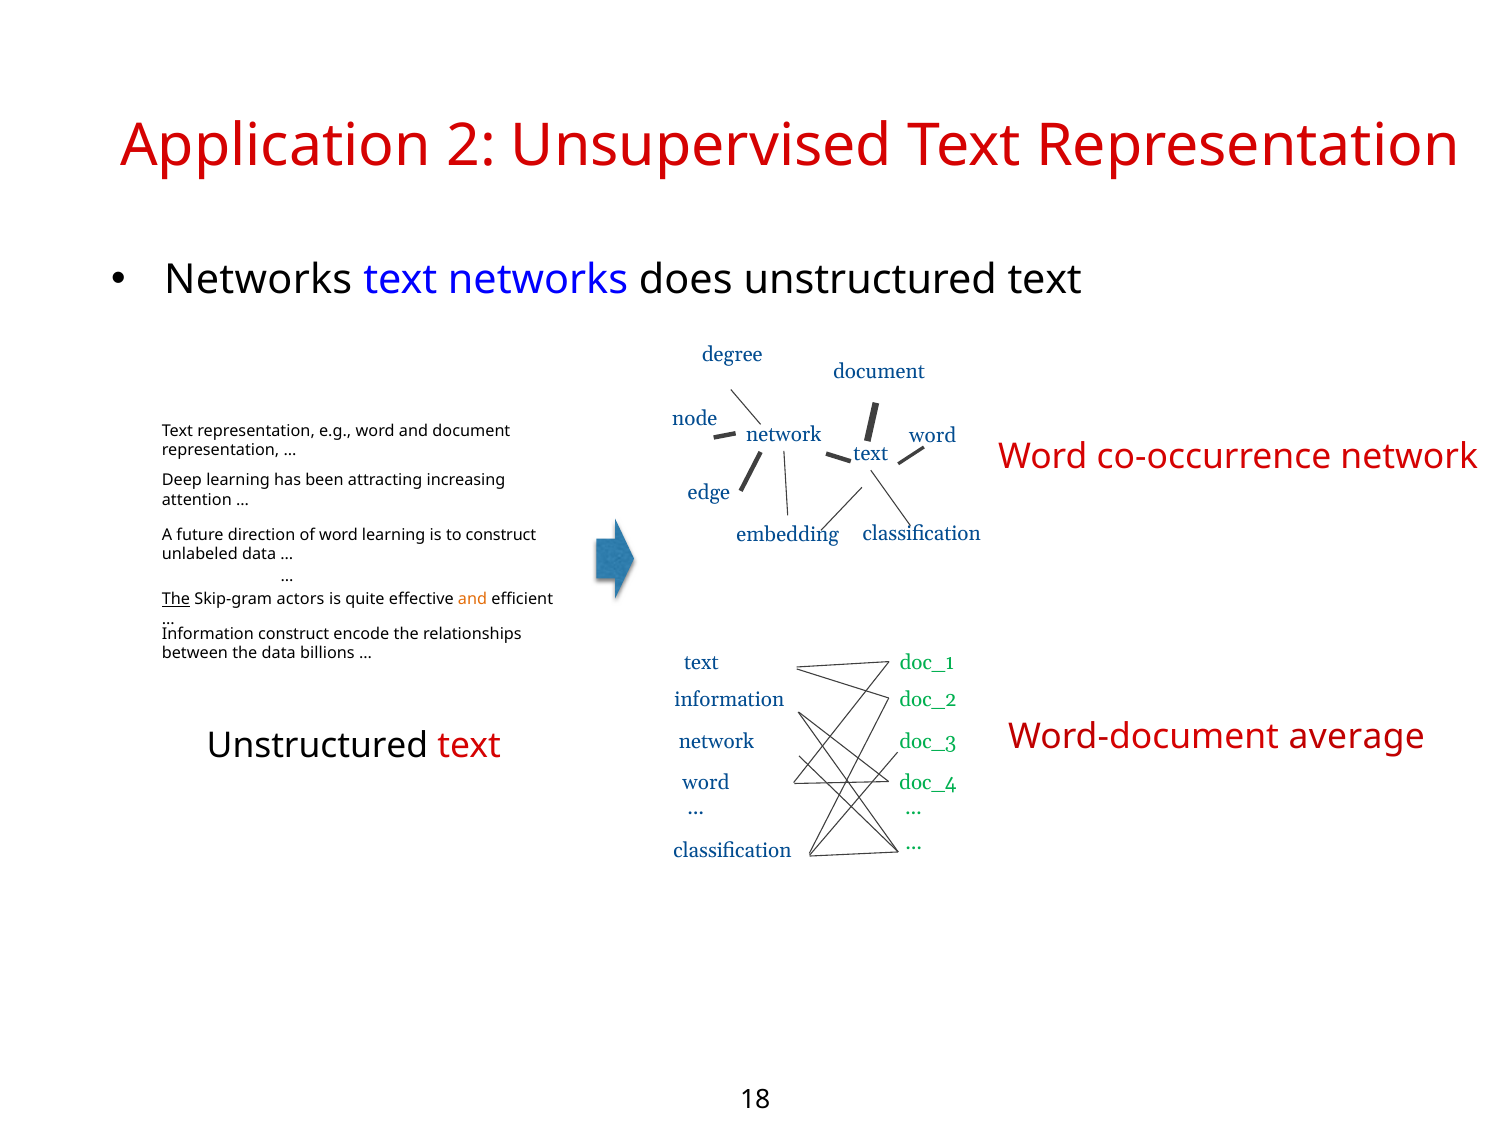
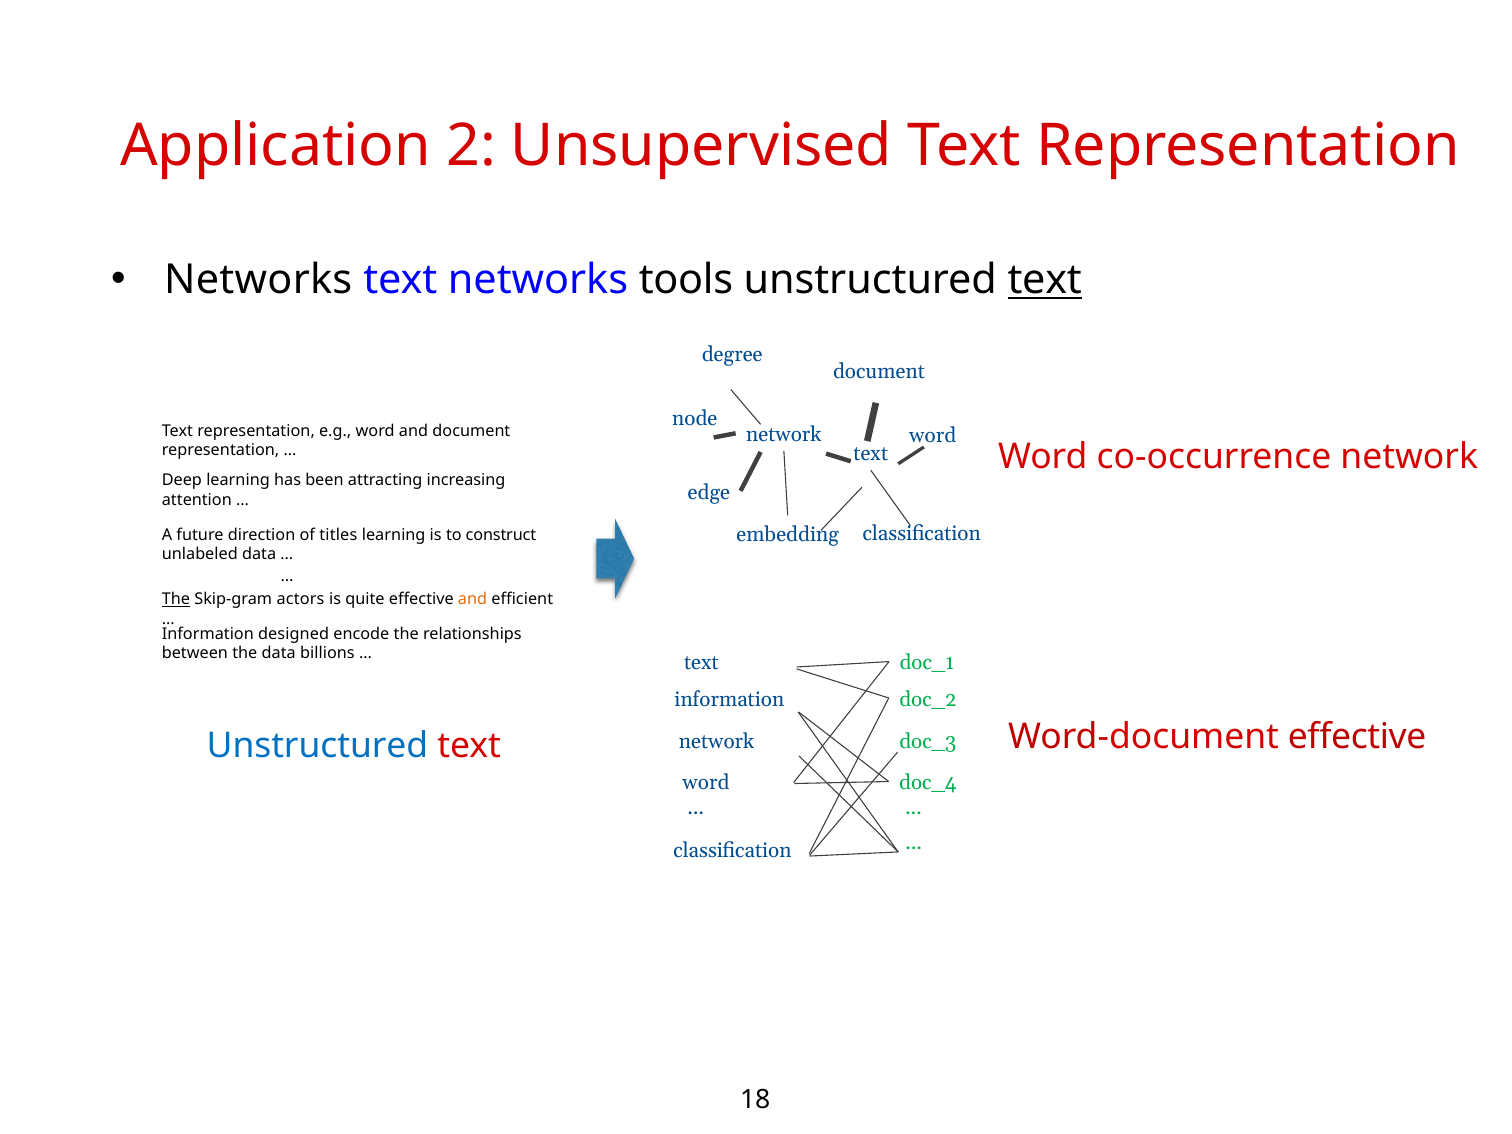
does: does -> tools (686, 280)
text underline: none -> present (1045, 280)
of word: word -> titles (338, 535)
Information construct: construct -> designed (294, 634)
average: average -> effective (1357, 737)
Unstructured colour: black -> blue (317, 746)
